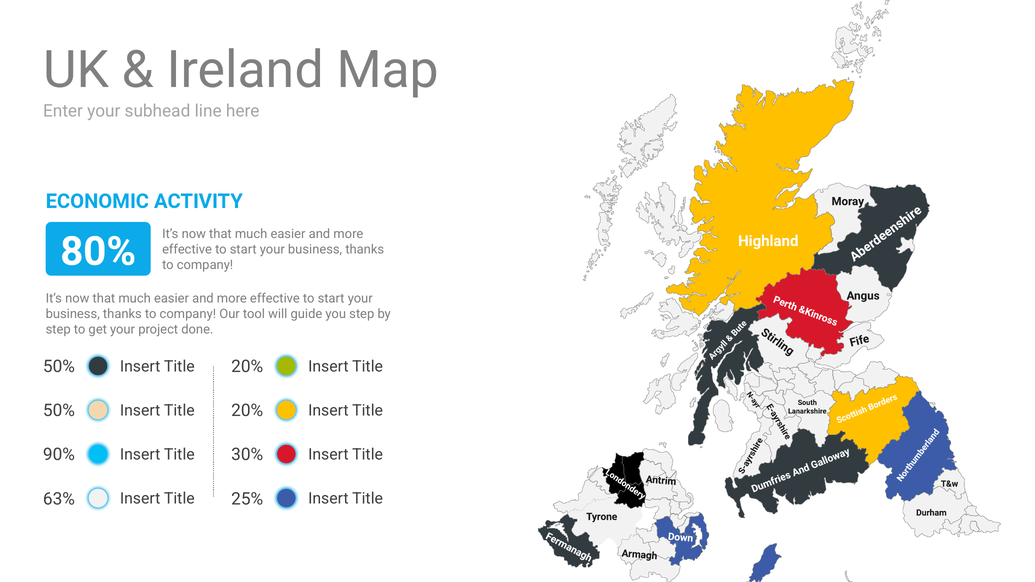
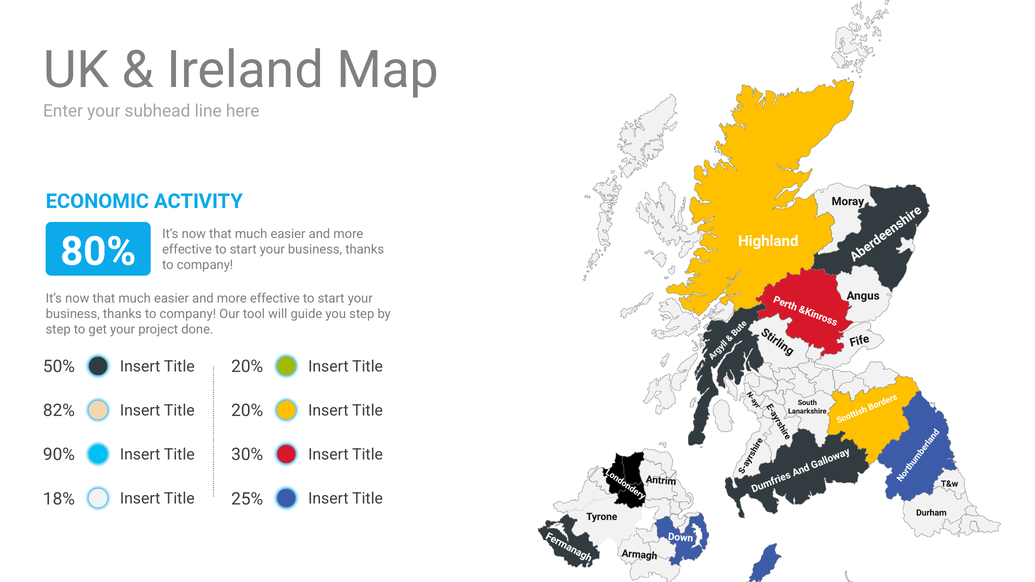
50%: 50% -> 82% (59, 411)
63%: 63% -> 18% (59, 499)
